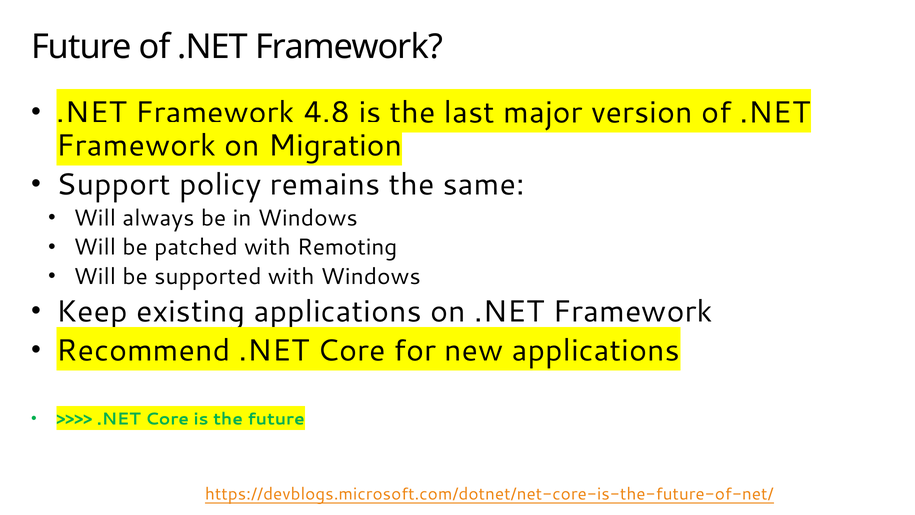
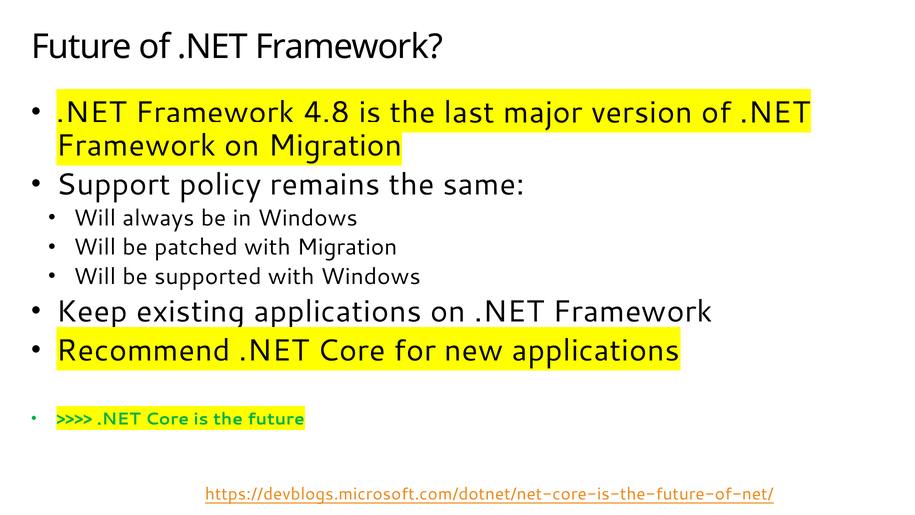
with Remoting: Remoting -> Migration (347, 247)
